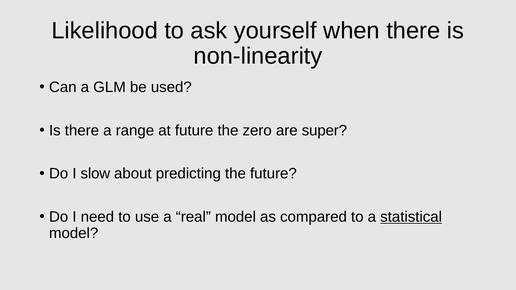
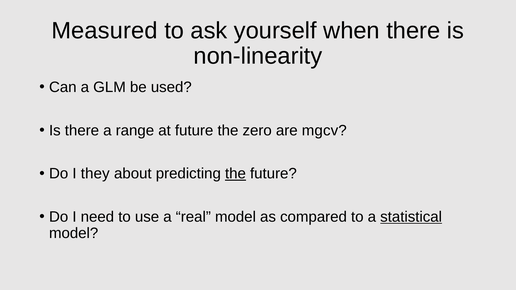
Likelihood: Likelihood -> Measured (105, 31)
super: super -> mgcv (324, 131)
slow: slow -> they (95, 174)
the underline: none -> present (235, 174)
